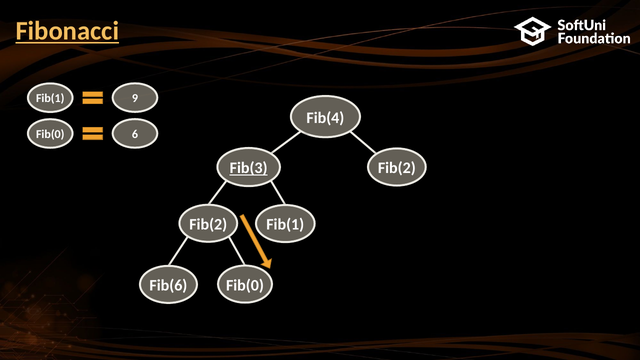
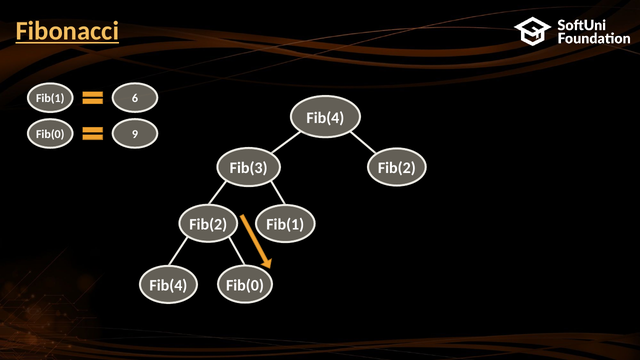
9: 9 -> 6 (135, 98)
6: 6 -> 9 (135, 134)
Fib(3 underline: present -> none (249, 168)
Fib(6: Fib(6 -> Fib(4 (168, 286)
